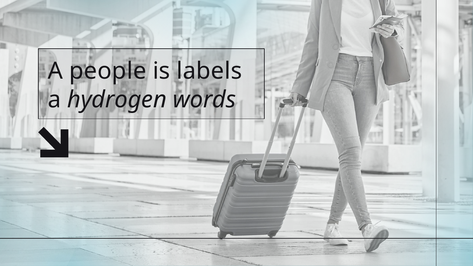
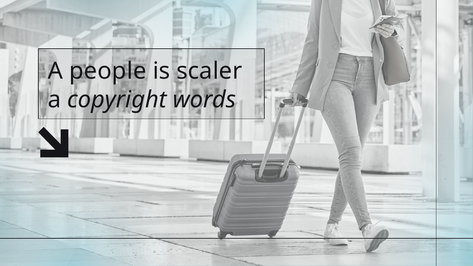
labels: labels -> scaler (209, 71)
hydrogen: hydrogen -> copyright (117, 100)
